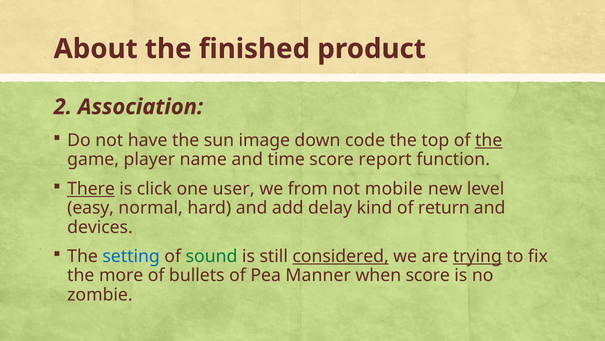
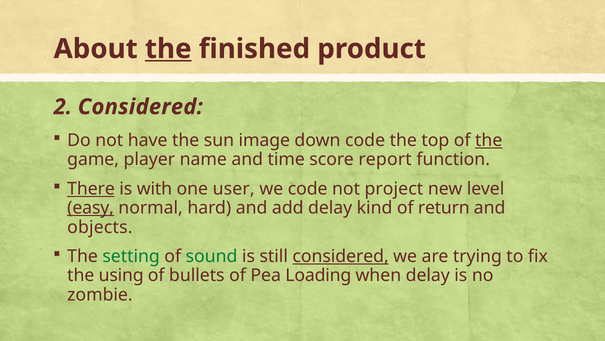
the underline: none -> present (168, 49)
2 Association: Association -> Considered (140, 107)
click: click -> with (154, 189)
we from: from -> code (308, 189)
mobile: mobile -> project (394, 189)
easy underline: none -> present (91, 208)
devices: devices -> objects (100, 227)
setting colour: blue -> green (131, 256)
trying underline: present -> none (477, 256)
more: more -> using (121, 275)
Manner: Manner -> Loading (318, 275)
when score: score -> delay (428, 275)
